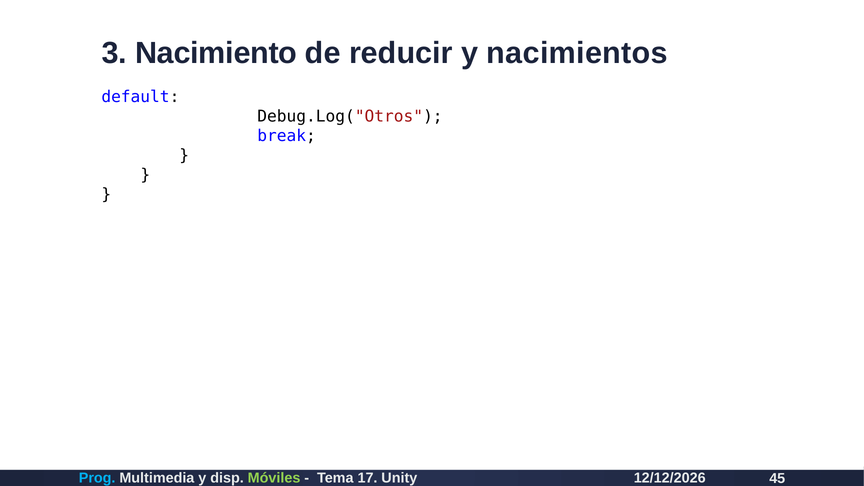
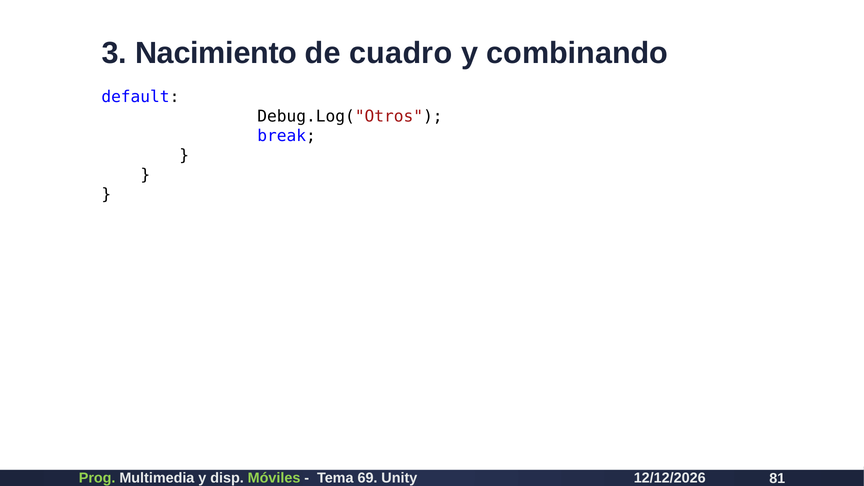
reducir: reducir -> cuadro (401, 53)
nacimientos: nacimientos -> combinando (577, 53)
Prog colour: light blue -> light green (97, 478)
17: 17 -> 69 (367, 478)
45: 45 -> 81 (777, 478)
